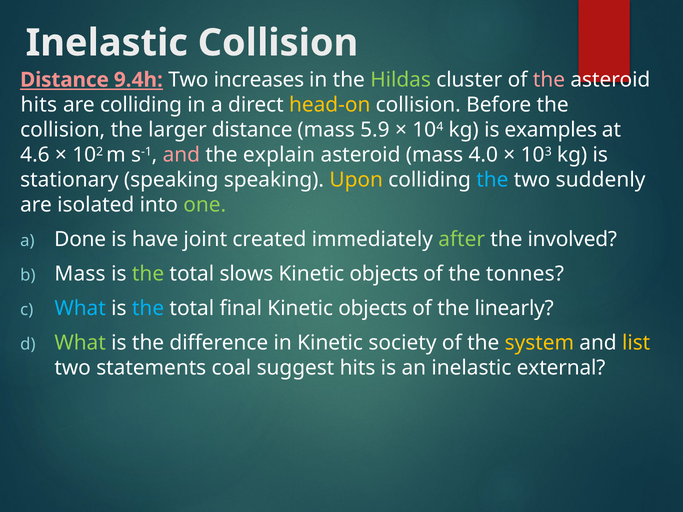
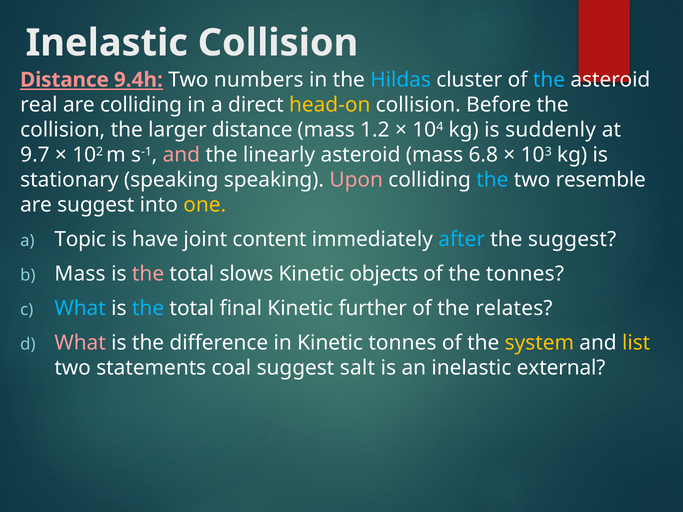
increases: increases -> numbers (259, 80)
Hildas colour: light green -> light blue (401, 80)
the colour: pink -> light blue (549, 80)
hits: hits -> real (39, 105)
5.9: 5.9 -> 1.2 (375, 130)
examples: examples -> suddenly (551, 130)
4.6: 4.6 -> 9.7 (35, 155)
explain: explain -> linearly (279, 155)
4.0: 4.0 -> 6.8 (483, 155)
Upon colour: yellow -> pink (356, 180)
suddenly: suddenly -> resemble (601, 180)
are isolated: isolated -> suggest (96, 205)
one colour: light green -> yellow (205, 205)
Done: Done -> Topic (80, 239)
created: created -> content (269, 239)
after colour: light green -> light blue (462, 239)
the involved: involved -> suggest (572, 239)
the colour: light green -> pink (148, 274)
final Kinetic objects: objects -> further (373, 308)
linearly: linearly -> relates (514, 308)
What colour: light green -> pink (80, 343)
Kinetic society: society -> tonnes (402, 343)
suggest hits: hits -> salt (357, 368)
